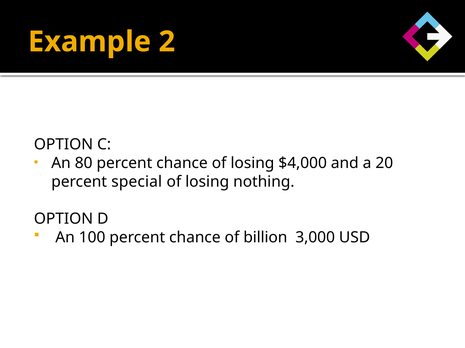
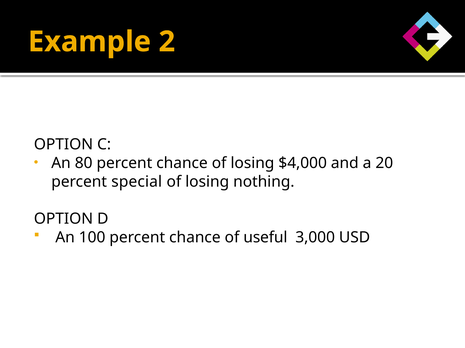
billion: billion -> useful (265, 238)
